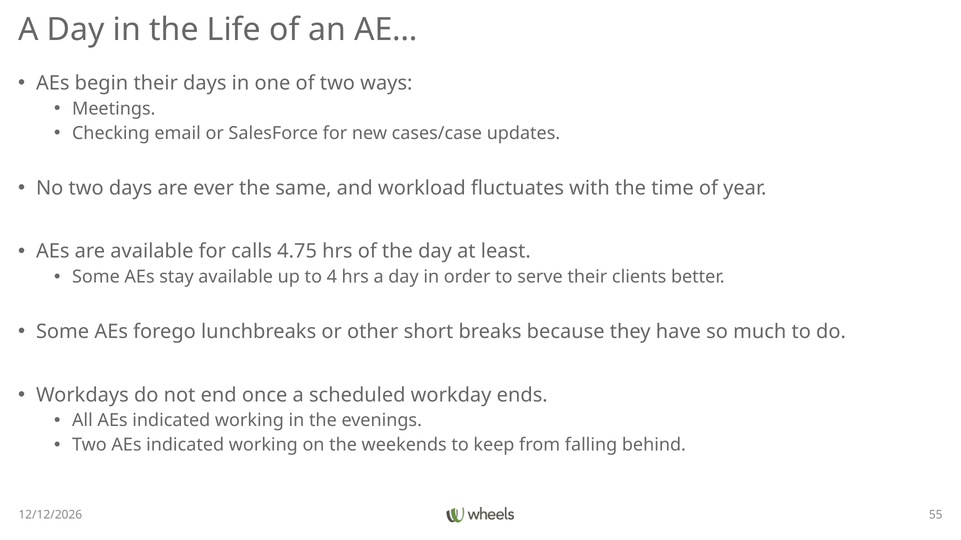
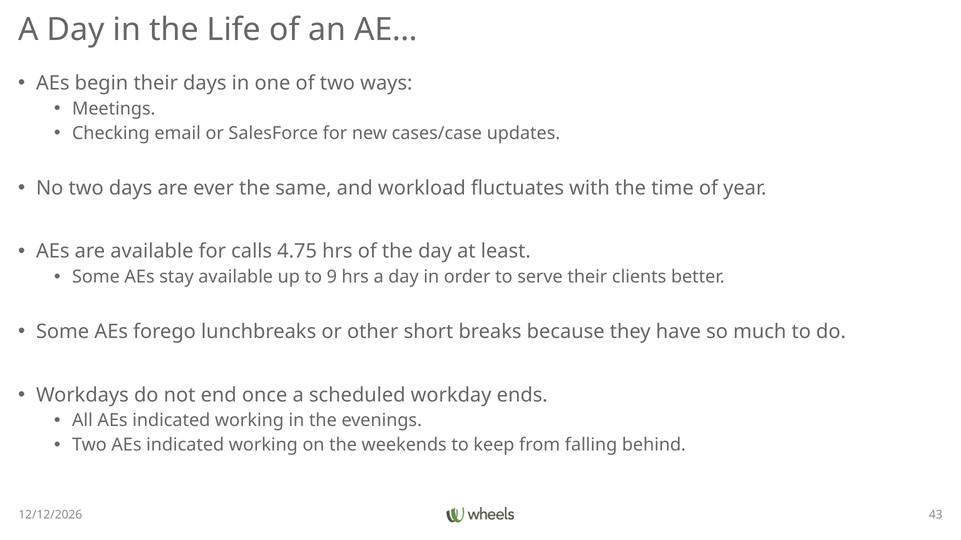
4: 4 -> 9 (332, 277)
55: 55 -> 43 (936, 515)
